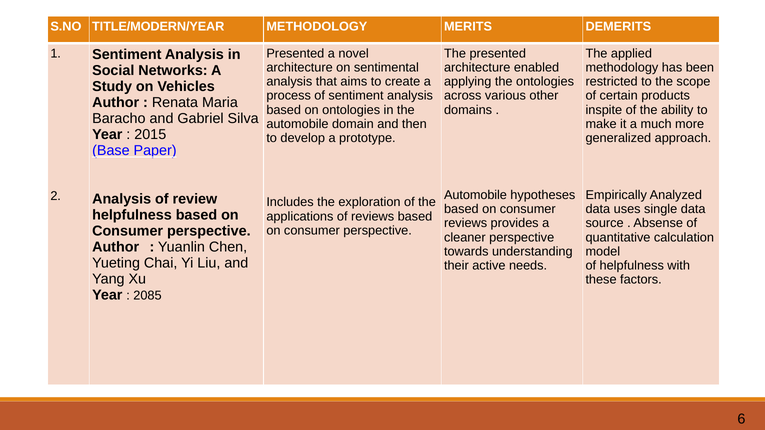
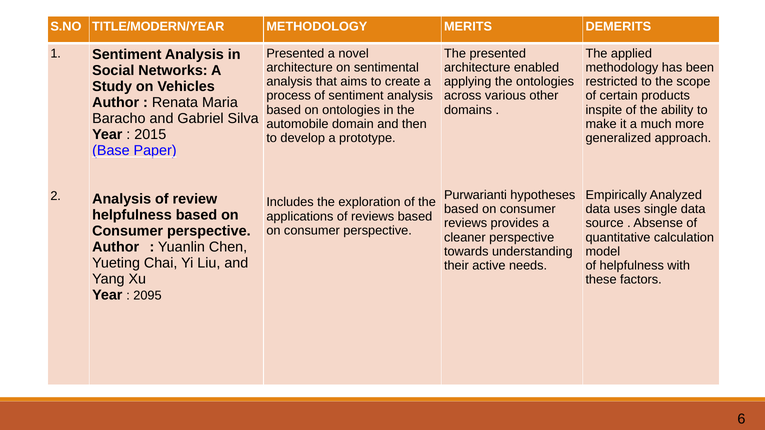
Automobile: Automobile -> Purwarianti (475, 195)
2085: 2085 -> 2095 (147, 296)
